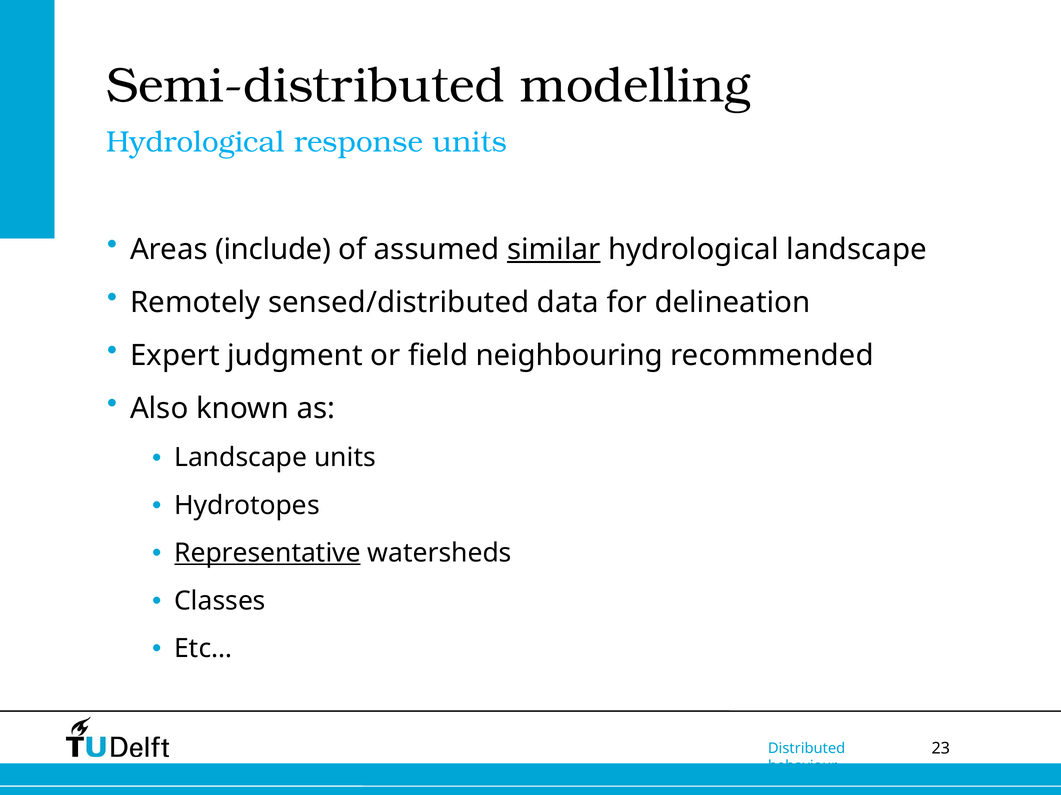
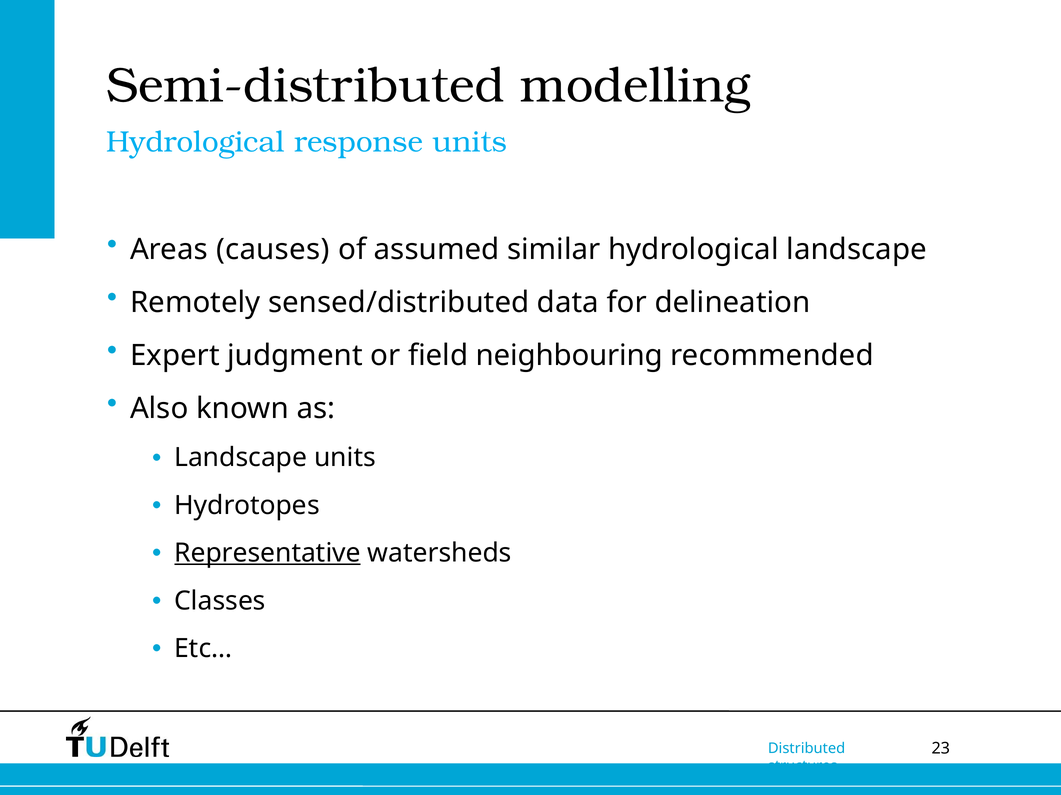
include: include -> causes (273, 250)
similar underline: present -> none (554, 250)
behaviour: behaviour -> structures (803, 767)
